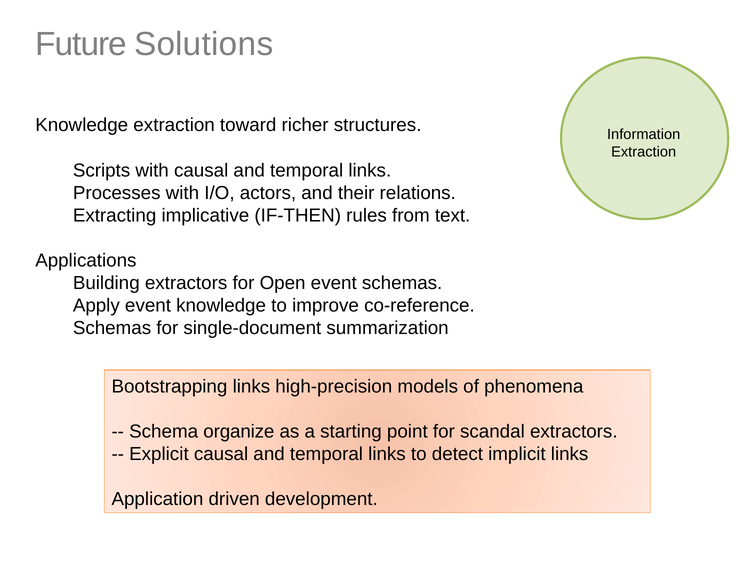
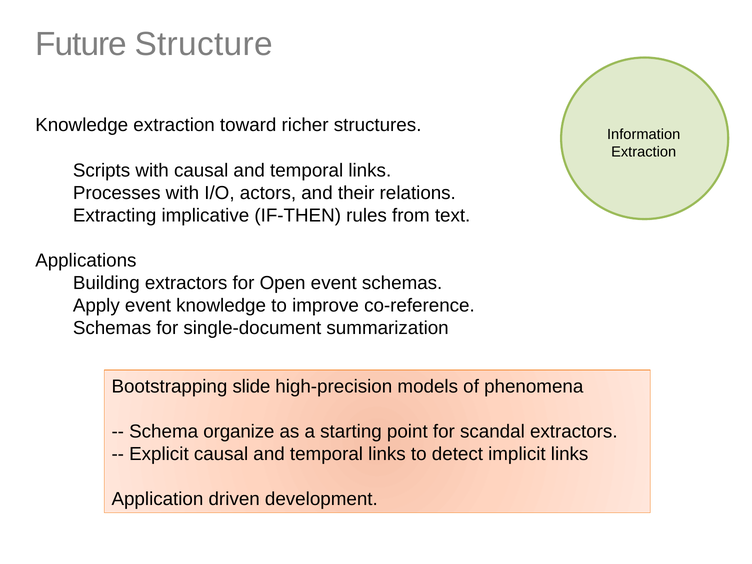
Solutions: Solutions -> Structure (204, 44)
Bootstrapping links: links -> slide (251, 386)
